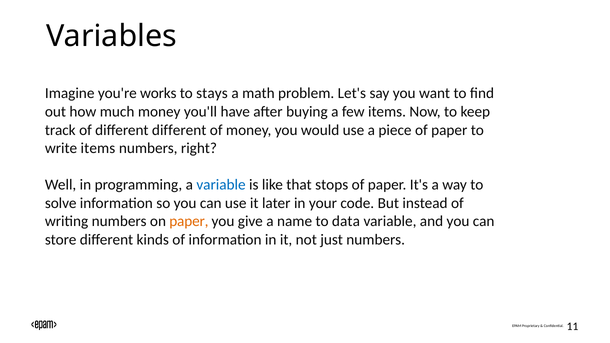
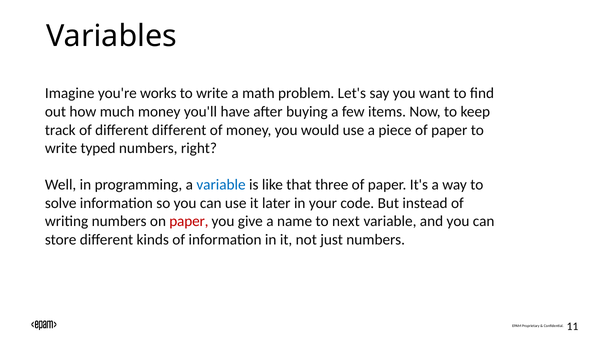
stays: stays -> write (212, 93)
write items: items -> typed (98, 148)
stops: stops -> three (332, 185)
paper colour: orange -> red (189, 222)
data: data -> next (346, 222)
